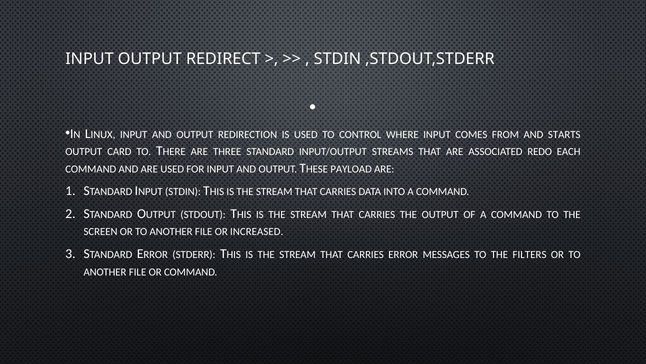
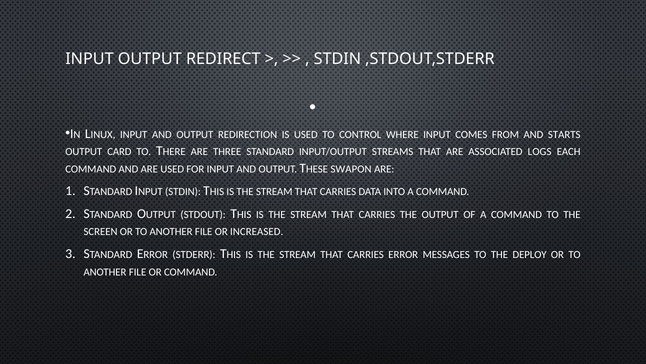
REDO: REDO -> LOGS (540, 152)
PAYLOAD: PAYLOAD -> SWAPON (351, 169)
FILTERS: FILTERS -> DEPLOY (530, 254)
